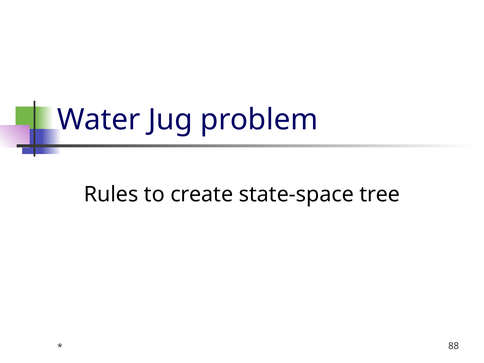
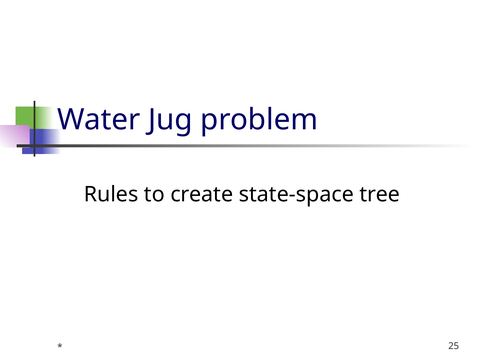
88: 88 -> 25 (454, 346)
